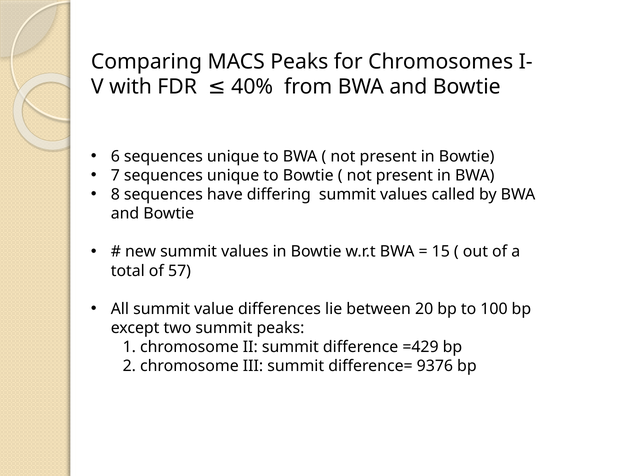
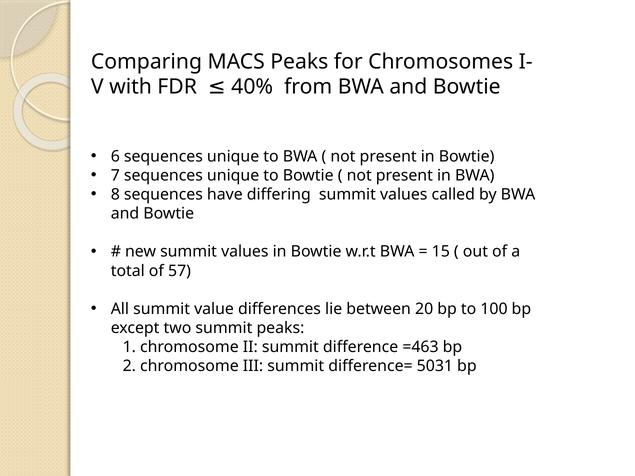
=429: =429 -> =463 (421, 347)
9376: 9376 -> 5031 (435, 366)
